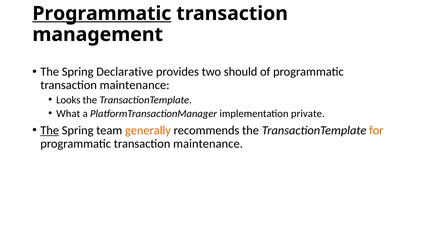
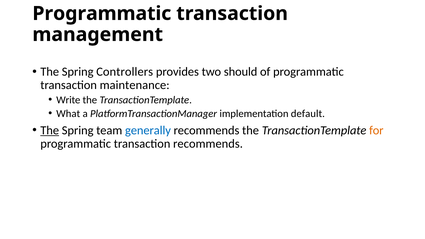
Programmatic underline: present -> none (102, 14)
Declarative: Declarative -> Controllers (125, 72)
Looks: Looks -> Write (68, 100)
private: private -> default (308, 114)
generally colour: orange -> blue (148, 130)
maintenance: maintenance -> recommends (208, 144)
